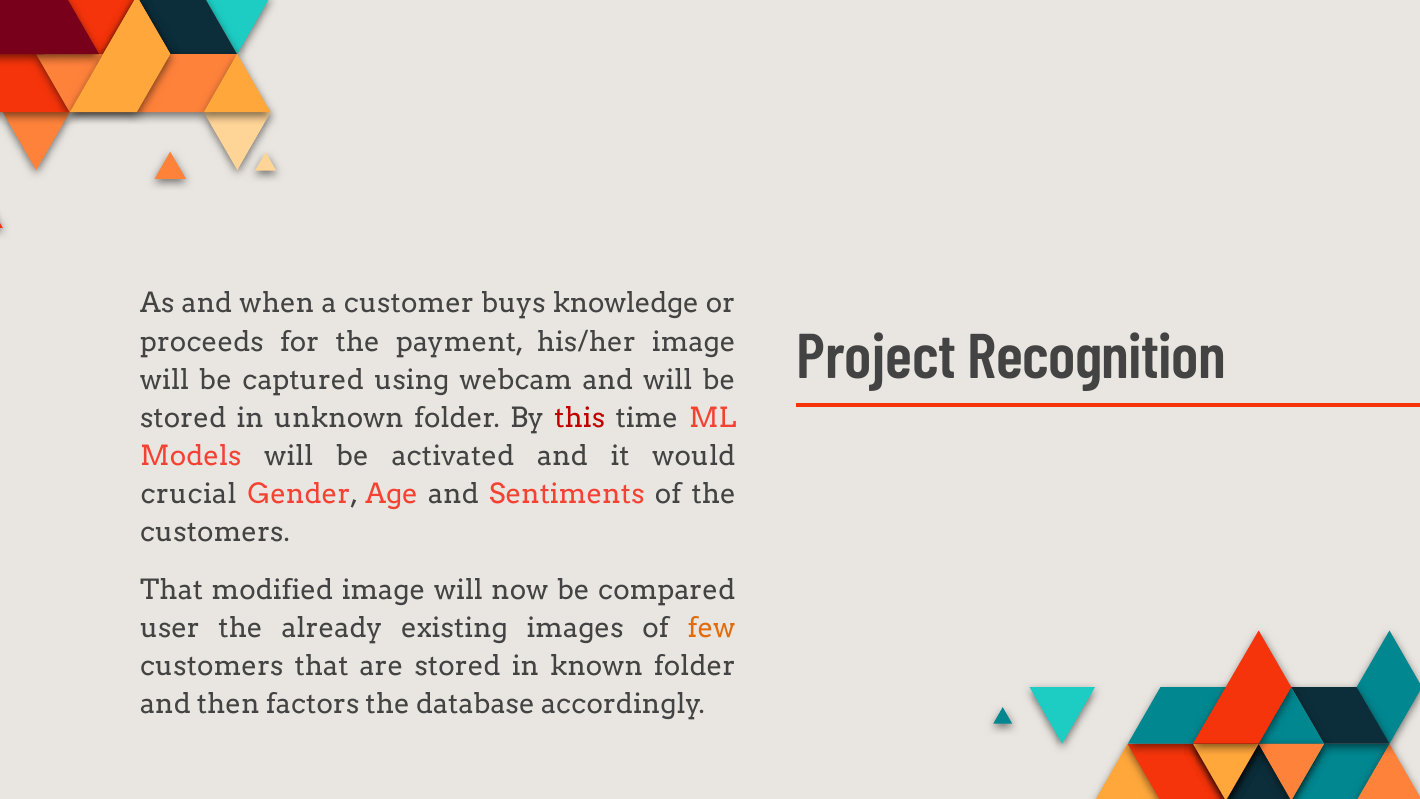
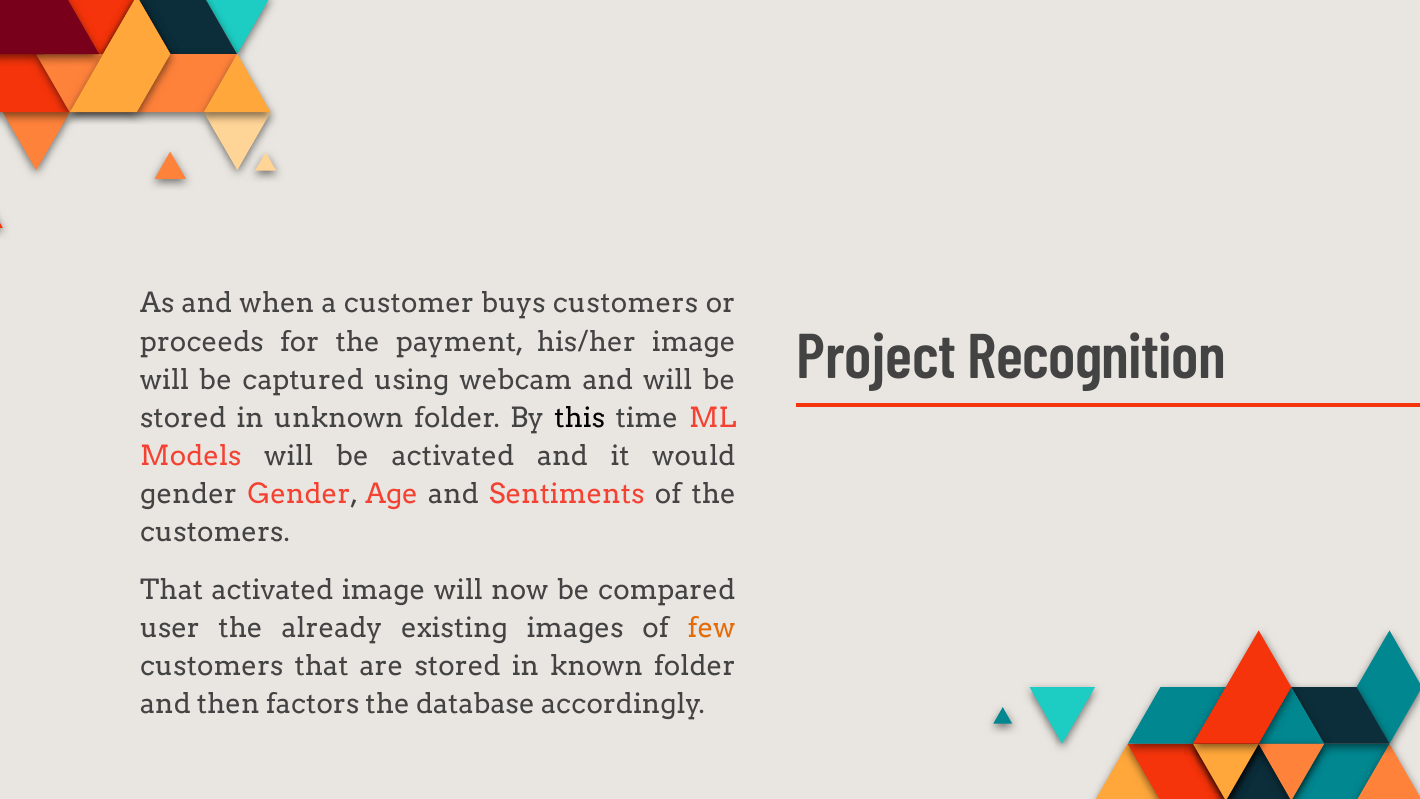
buys knowledge: knowledge -> customers (626, 304)
this colour: red -> black (580, 418)
crucial: crucial -> gender (189, 494)
That modified: modified -> activated (273, 590)
